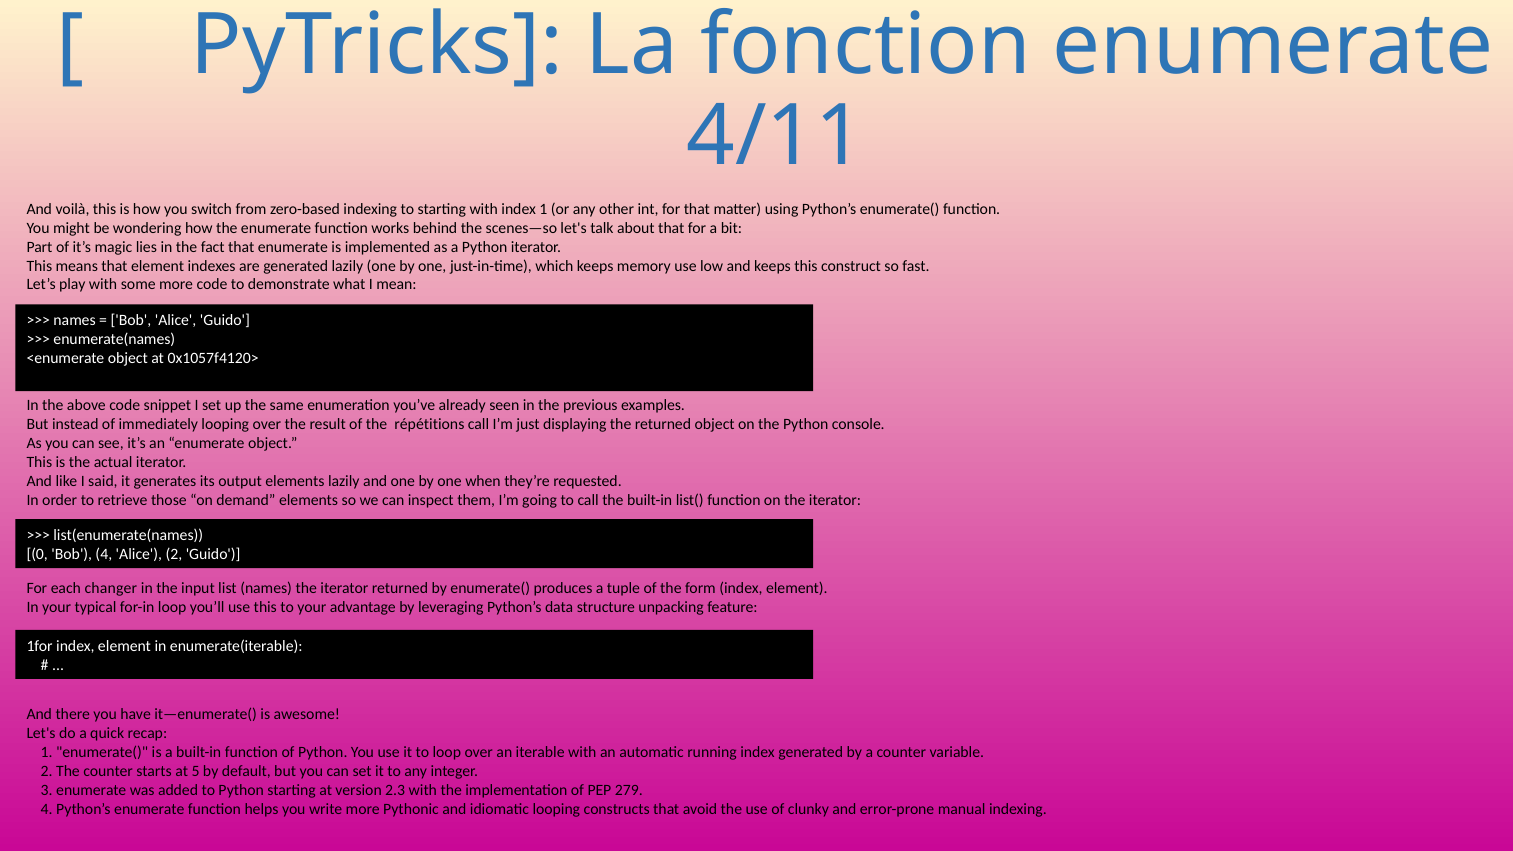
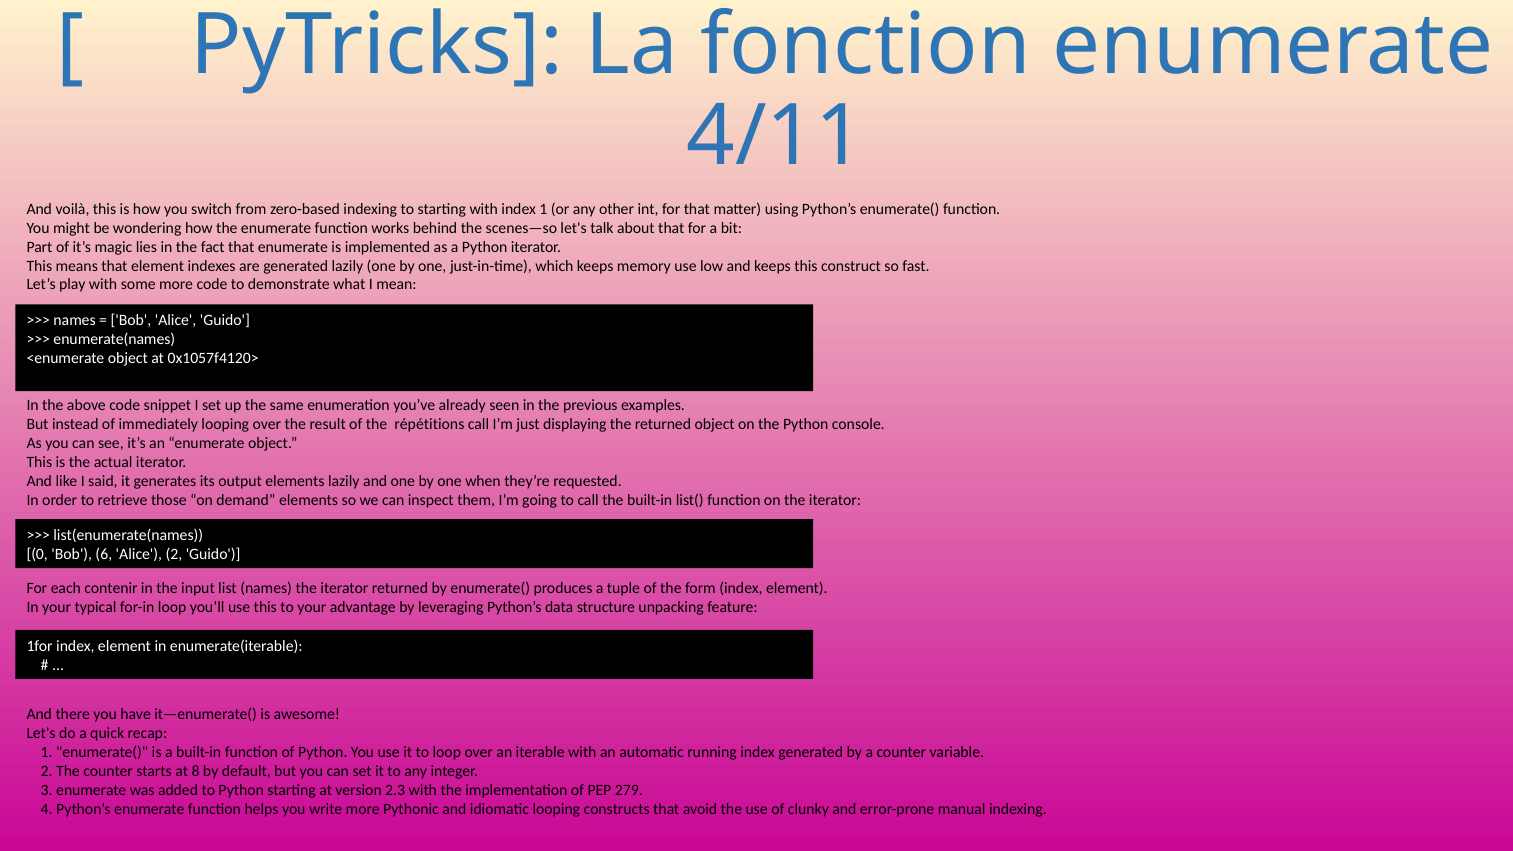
Bob 4: 4 -> 6 (104, 554)
changer: changer -> contenir (111, 589)
5: 5 -> 8 (196, 772)
